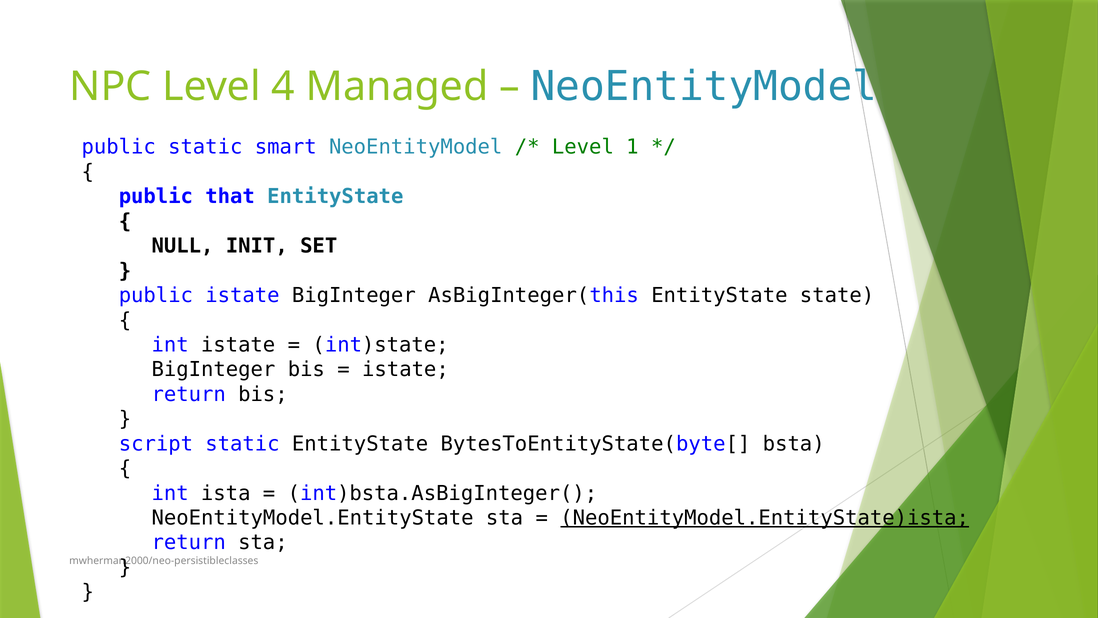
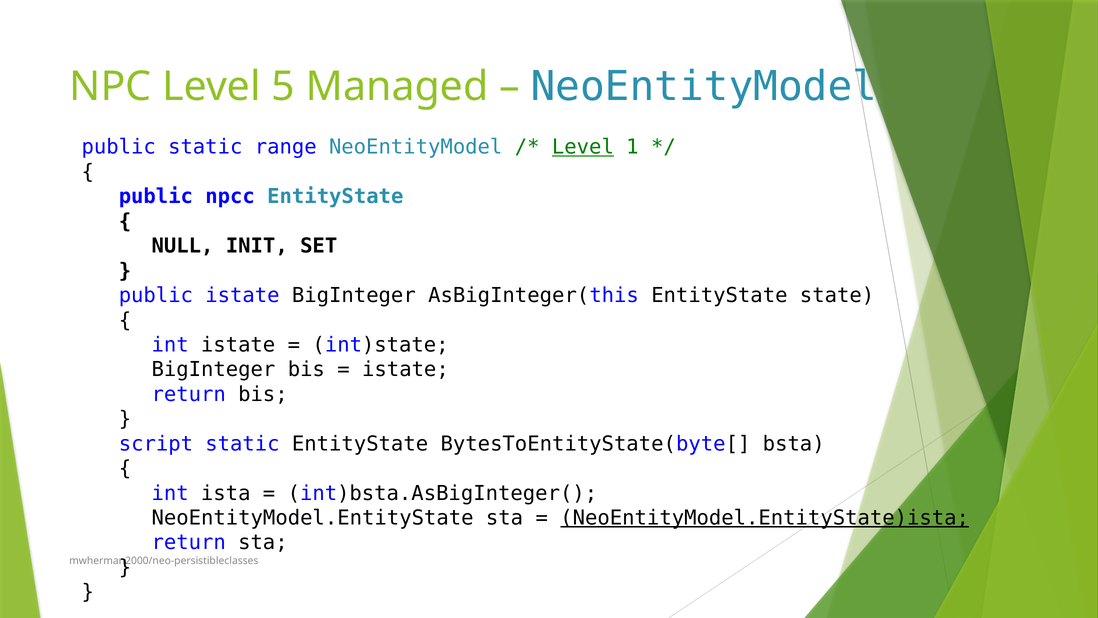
4: 4 -> 5 (283, 87)
smart: smart -> range (286, 147)
Level underline: none -> present (583, 147)
that: that -> npcc (230, 196)
